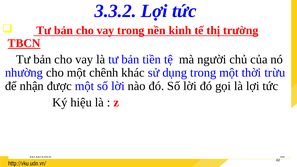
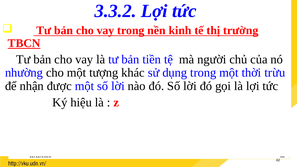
chênh: chênh -> tượng (104, 73)
